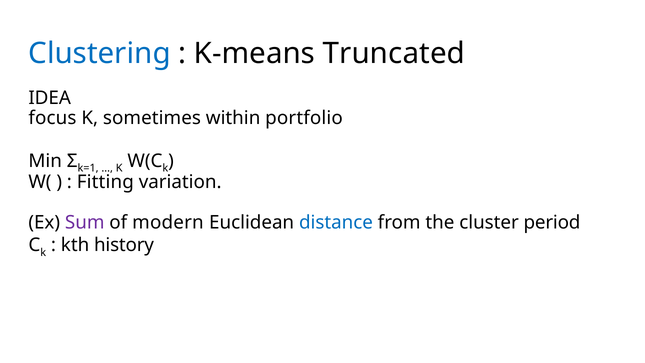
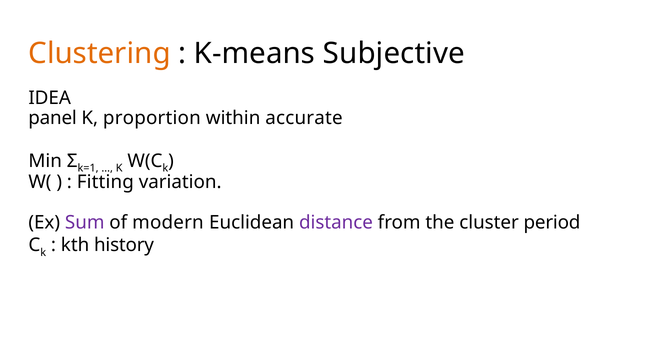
Clustering colour: blue -> orange (100, 54)
Truncated: Truncated -> Subjective (394, 54)
focus: focus -> panel (53, 118)
sometimes: sometimes -> proportion (152, 118)
portfolio: portfolio -> accurate (304, 118)
distance colour: blue -> purple (336, 223)
